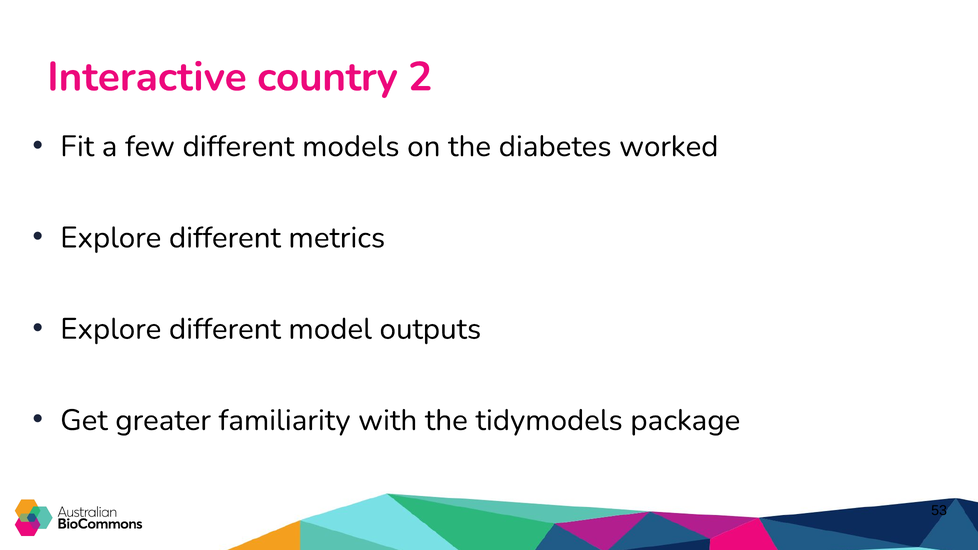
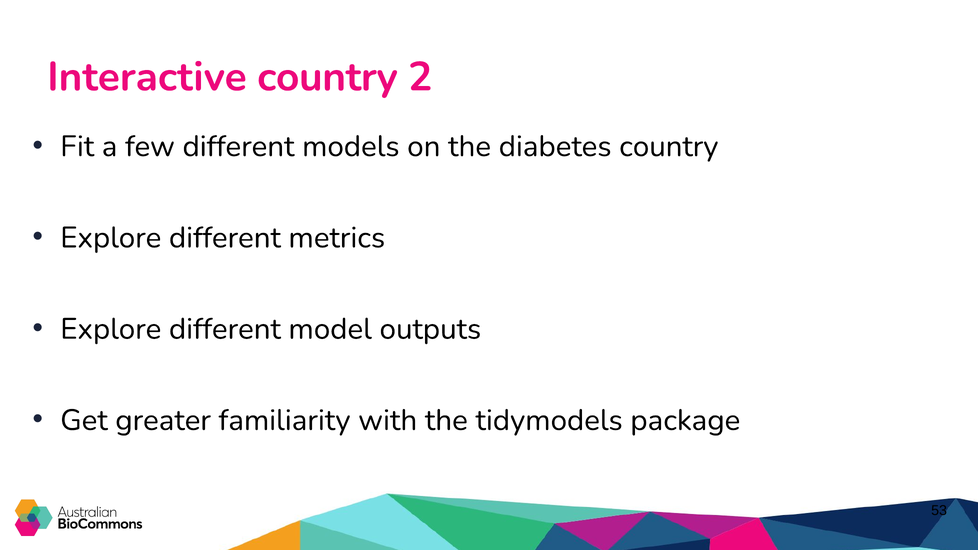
diabetes worked: worked -> country (669, 146)
